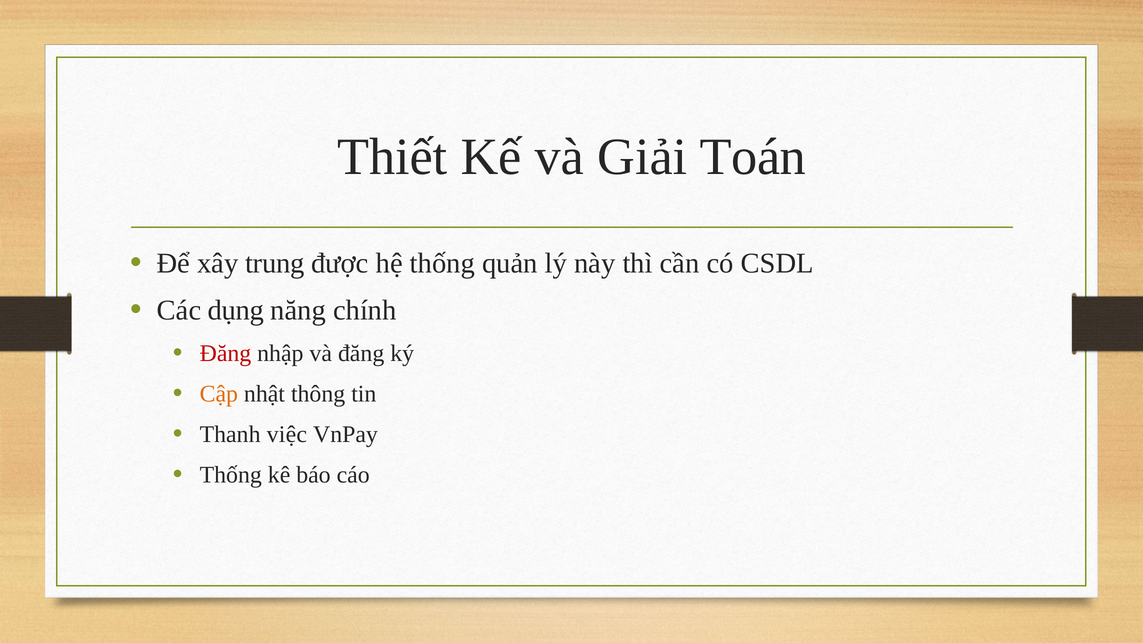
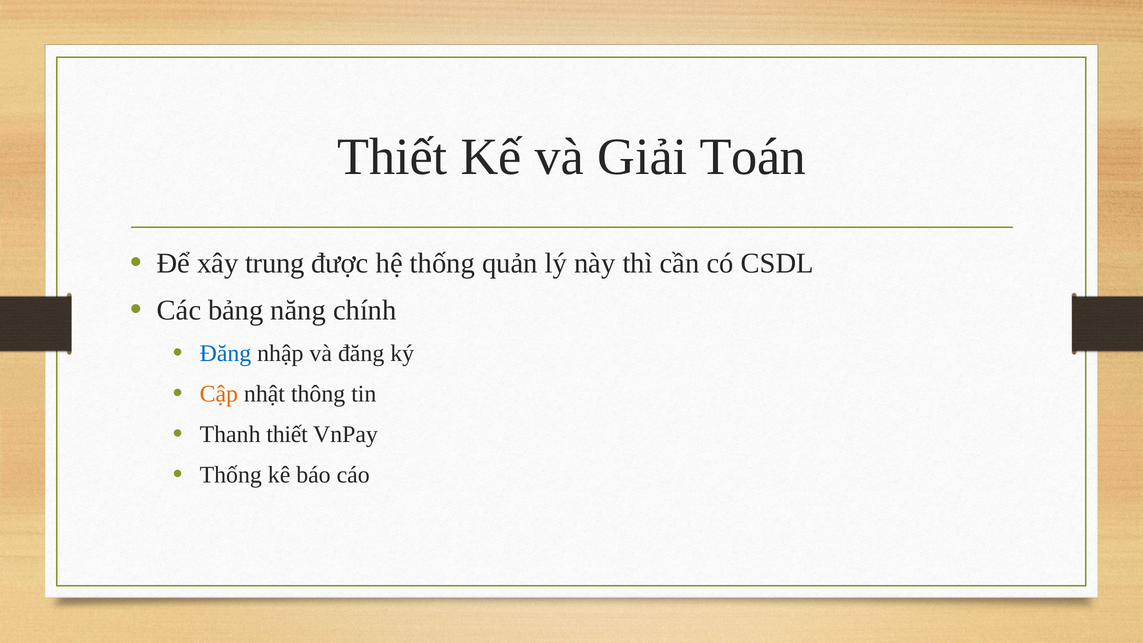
dụng: dụng -> bảng (236, 310)
Đăng colour: red -> blue (225, 353)
Thanh việc: việc -> thiết (287, 434)
